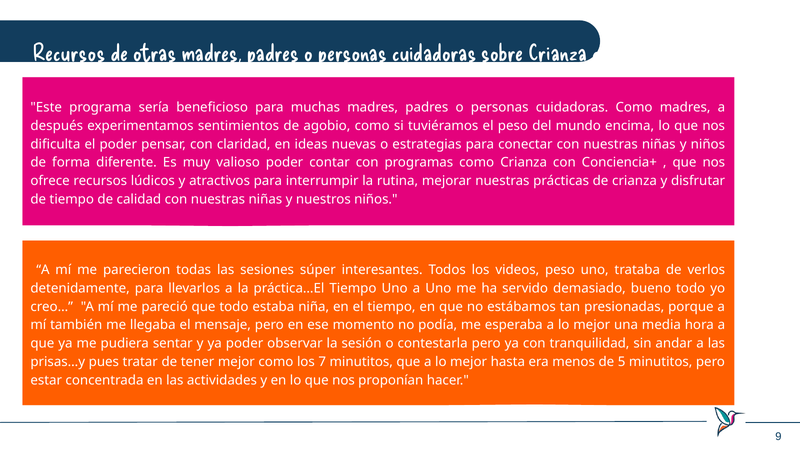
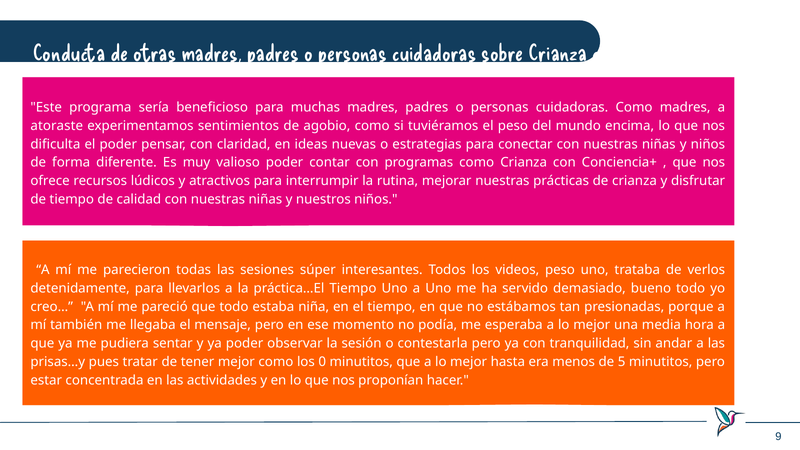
Recursos: Recursos -> Conducta (69, 54)
después: después -> atoraste (57, 126)
7: 7 -> 0 (322, 362)
